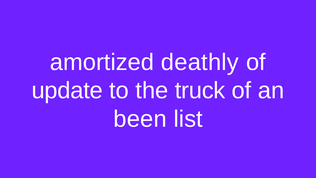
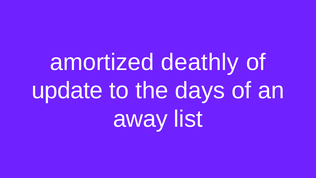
truck: truck -> days (200, 91)
been: been -> away (140, 119)
